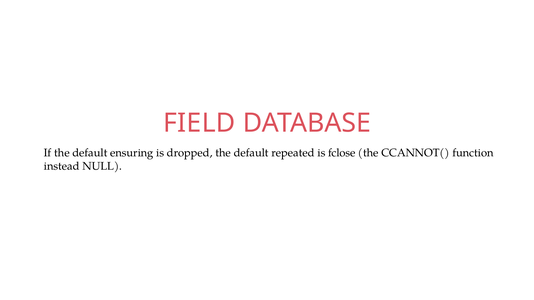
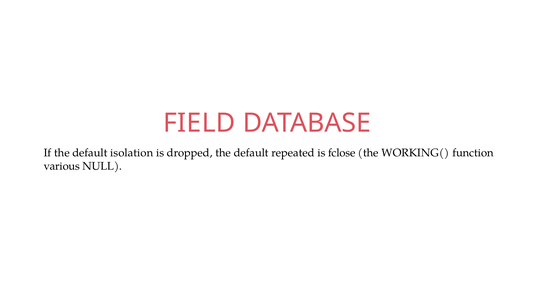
ensuring: ensuring -> isolation (132, 153)
CCANNOT(: CCANNOT( -> WORKING( (415, 153)
instead: instead -> various (62, 166)
